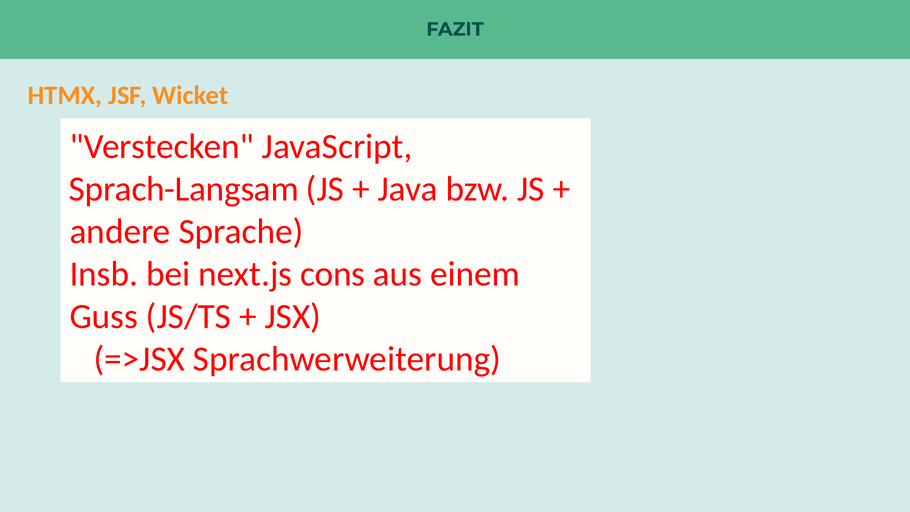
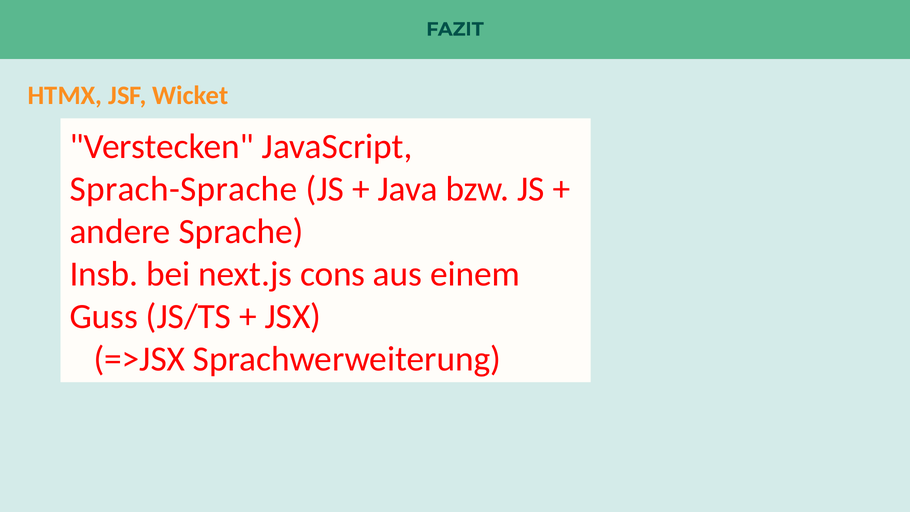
Sprach-Langsam: Sprach-Langsam -> Sprach-Sprache (184, 189)
